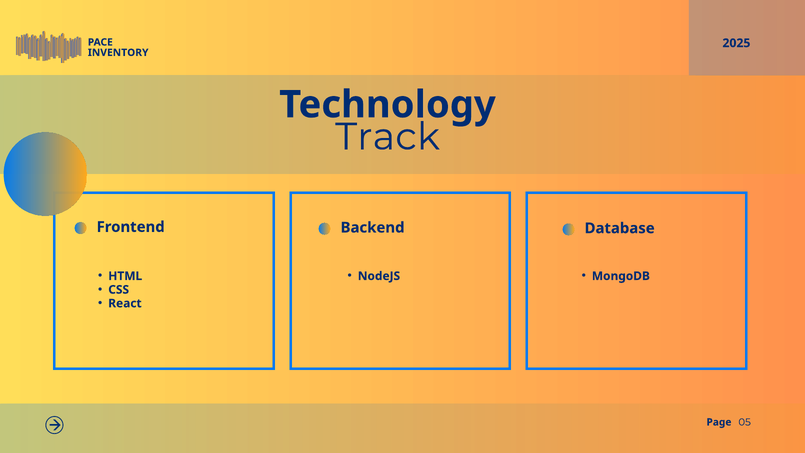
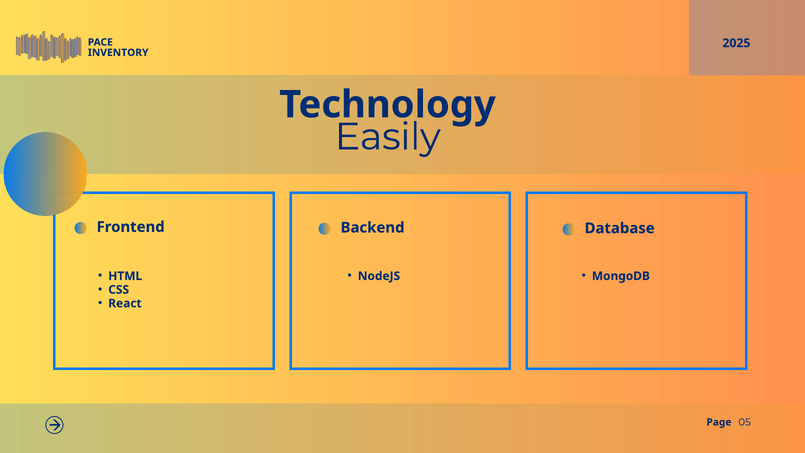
Track: Track -> Easily (388, 137)
